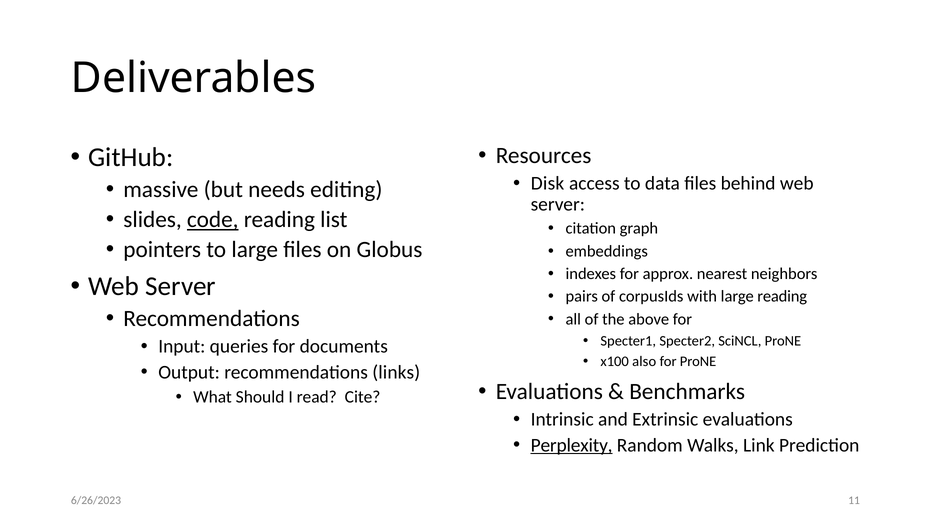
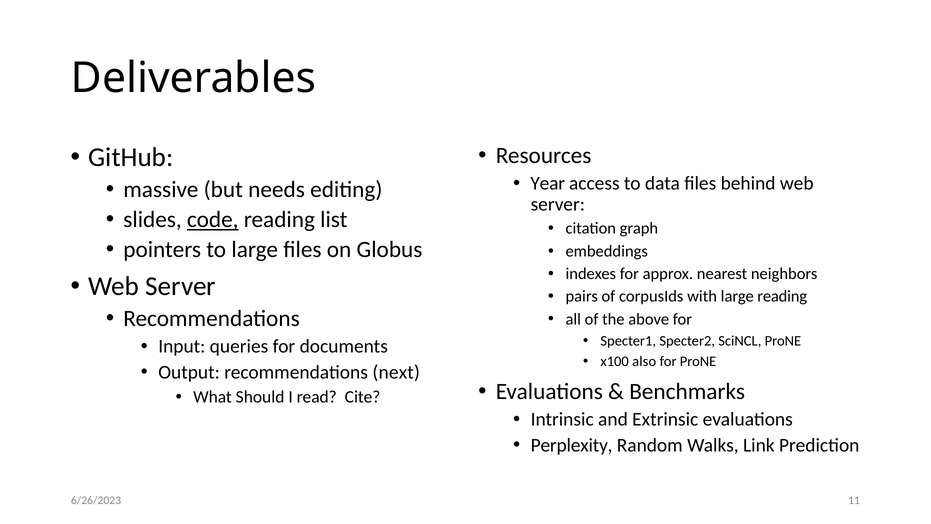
Disk: Disk -> Year (548, 183)
links: links -> next (396, 372)
Perplexity underline: present -> none (572, 445)
